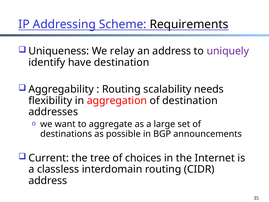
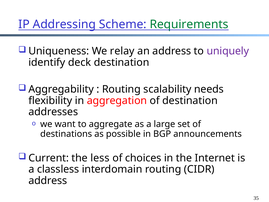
Requirements colour: black -> green (189, 24)
have: have -> deck (80, 62)
tree: tree -> less (100, 158)
